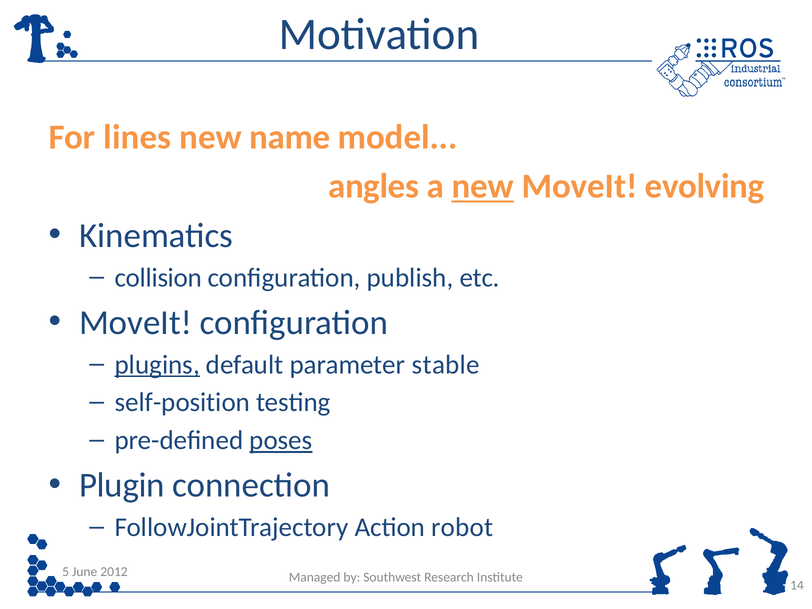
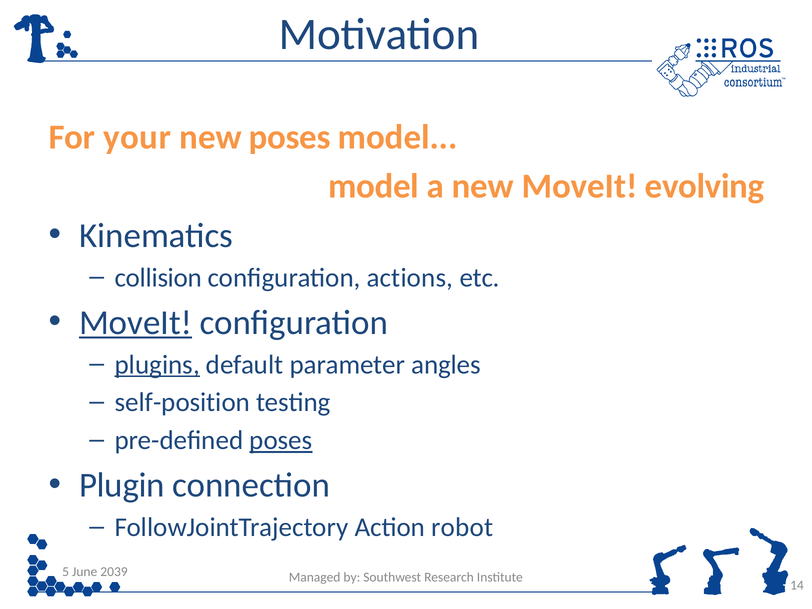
lines: lines -> your (137, 137)
new name: name -> poses (290, 137)
angles: angles -> model (374, 186)
new underline: present -> none (483, 186)
publish: publish -> actions (410, 278)
MoveIt underline: none -> present (136, 323)
stable: stable -> angles (446, 365)
2012: 2012 -> 2039 (114, 572)
